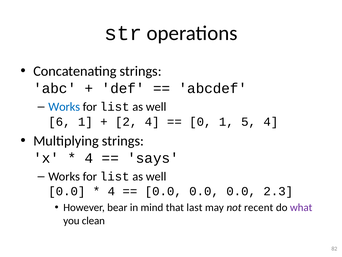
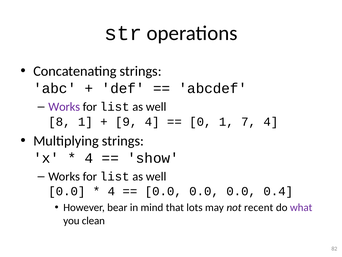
Works colour: blue -> purple (64, 107)
6: 6 -> 8 (59, 122)
2: 2 -> 9 (126, 122)
5: 5 -> 7 (249, 122)
says: says -> show (153, 158)
2.3: 2.3 -> 0.4 (278, 191)
last: last -> lots (195, 207)
